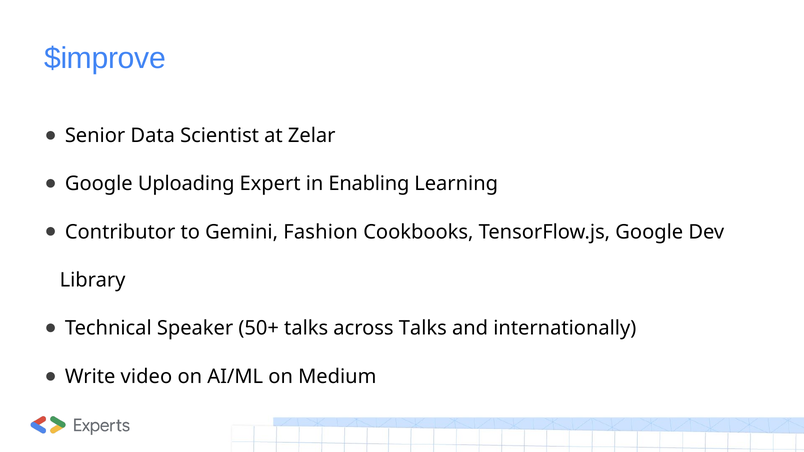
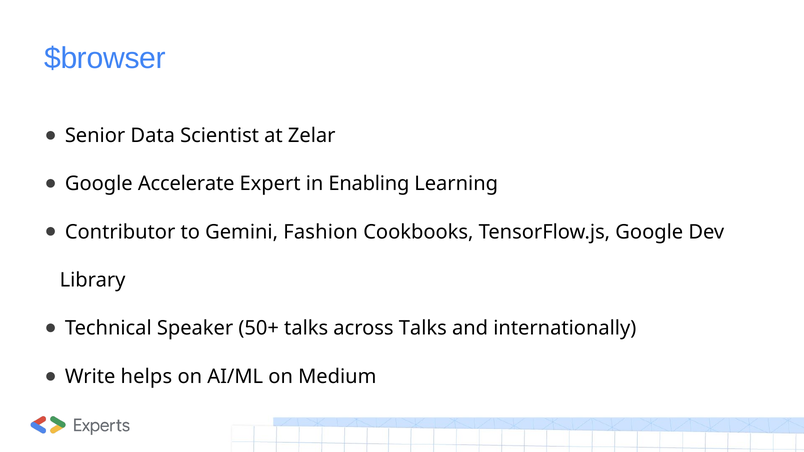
$improve: $improve -> $browser (105, 58)
Uploading: Uploading -> Accelerate (186, 184)
video: video -> helps (146, 377)
